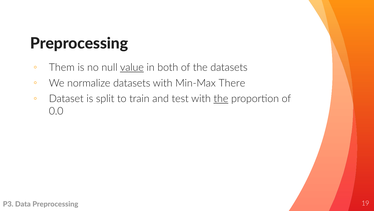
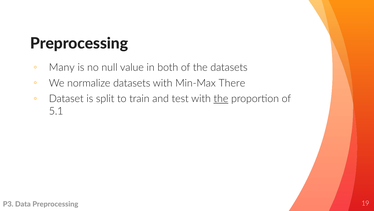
Them: Them -> Many (62, 67)
value underline: present -> none (132, 67)
0.0: 0.0 -> 5.1 (56, 111)
